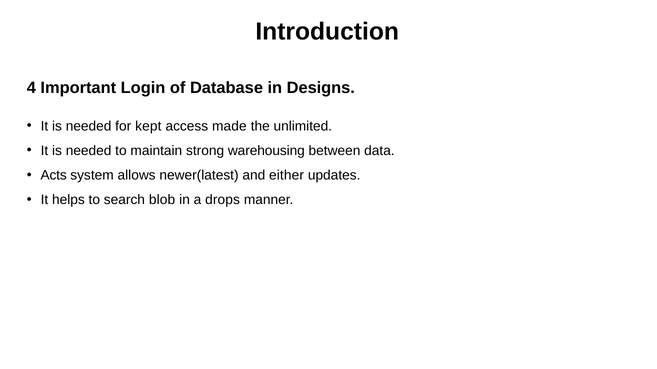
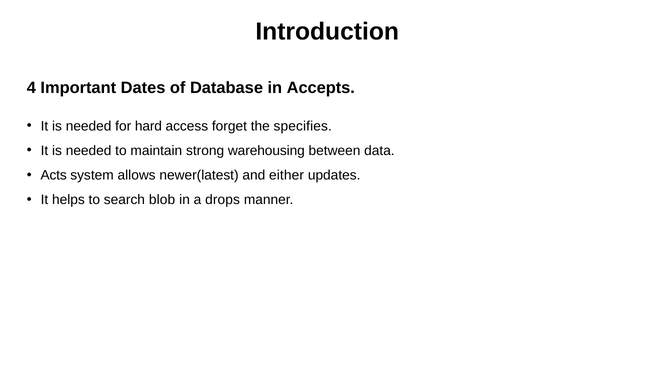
Login: Login -> Dates (143, 88)
Designs: Designs -> Accepts (321, 88)
kept: kept -> hard (148, 126)
made: made -> forget (229, 126)
unlimited: unlimited -> specifies (303, 126)
